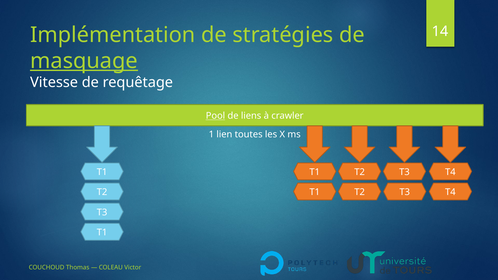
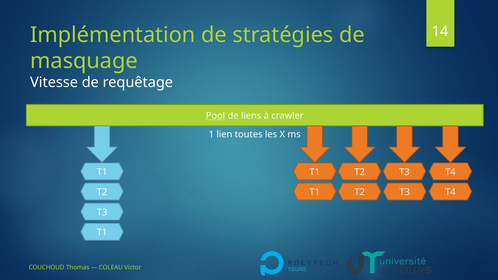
masquage underline: present -> none (84, 61)
